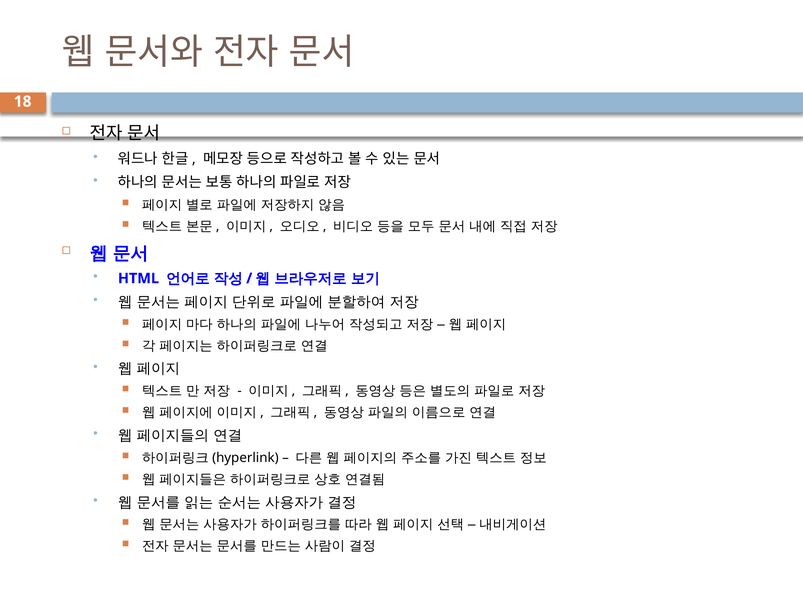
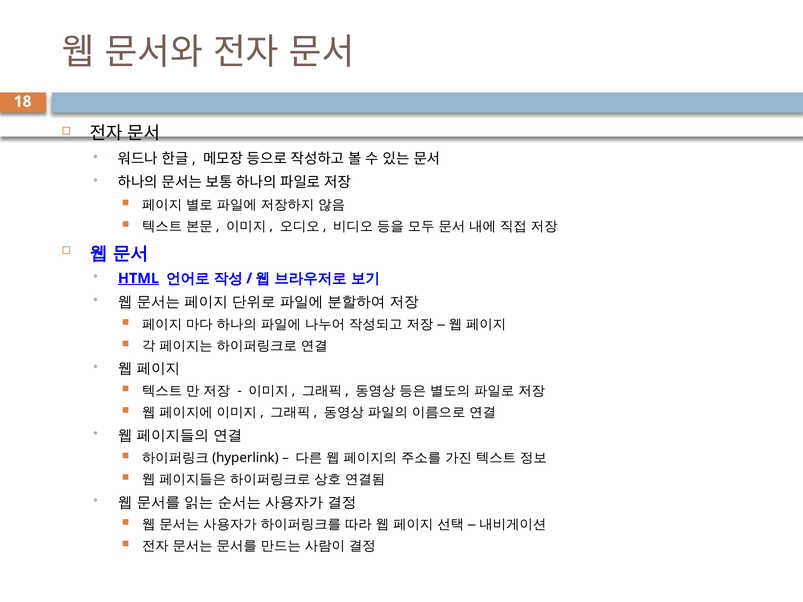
HTML underline: none -> present (138, 279)
